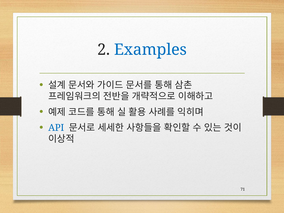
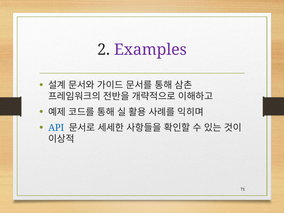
Examples colour: blue -> purple (150, 50)
